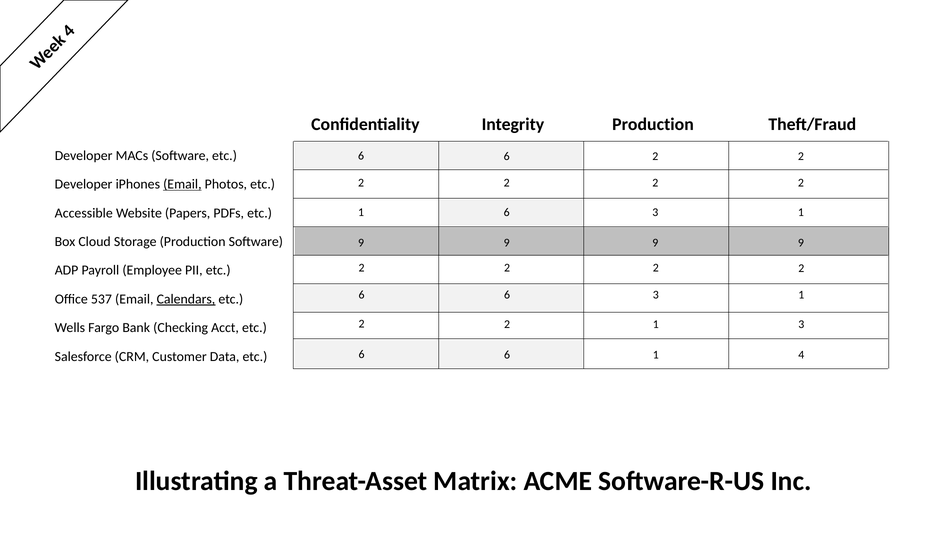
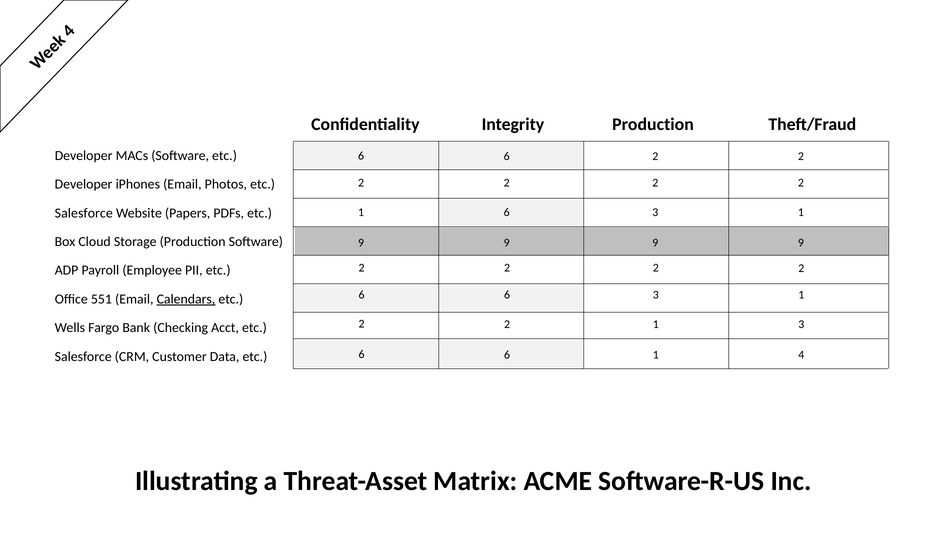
Email underline: present -> none (182, 184)
Accessible: Accessible -> Salesforce (84, 213)
537: 537 -> 551 (101, 299)
